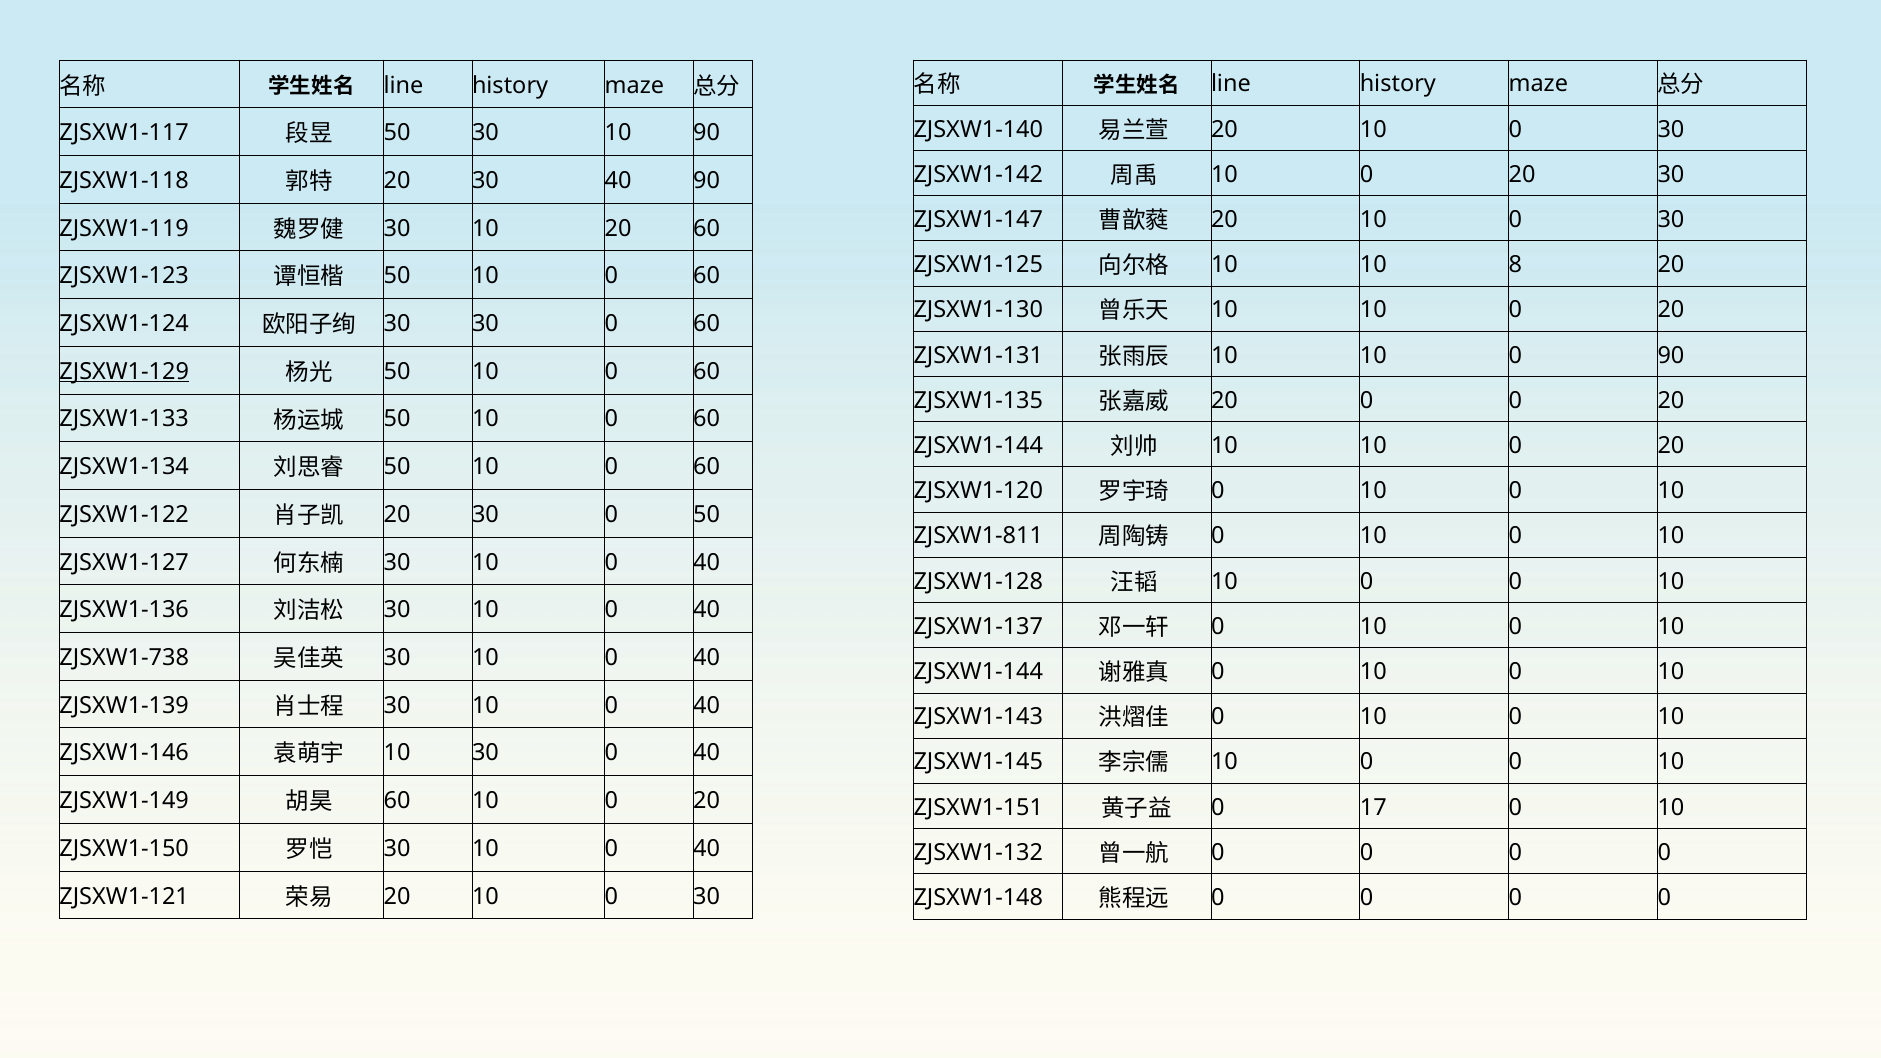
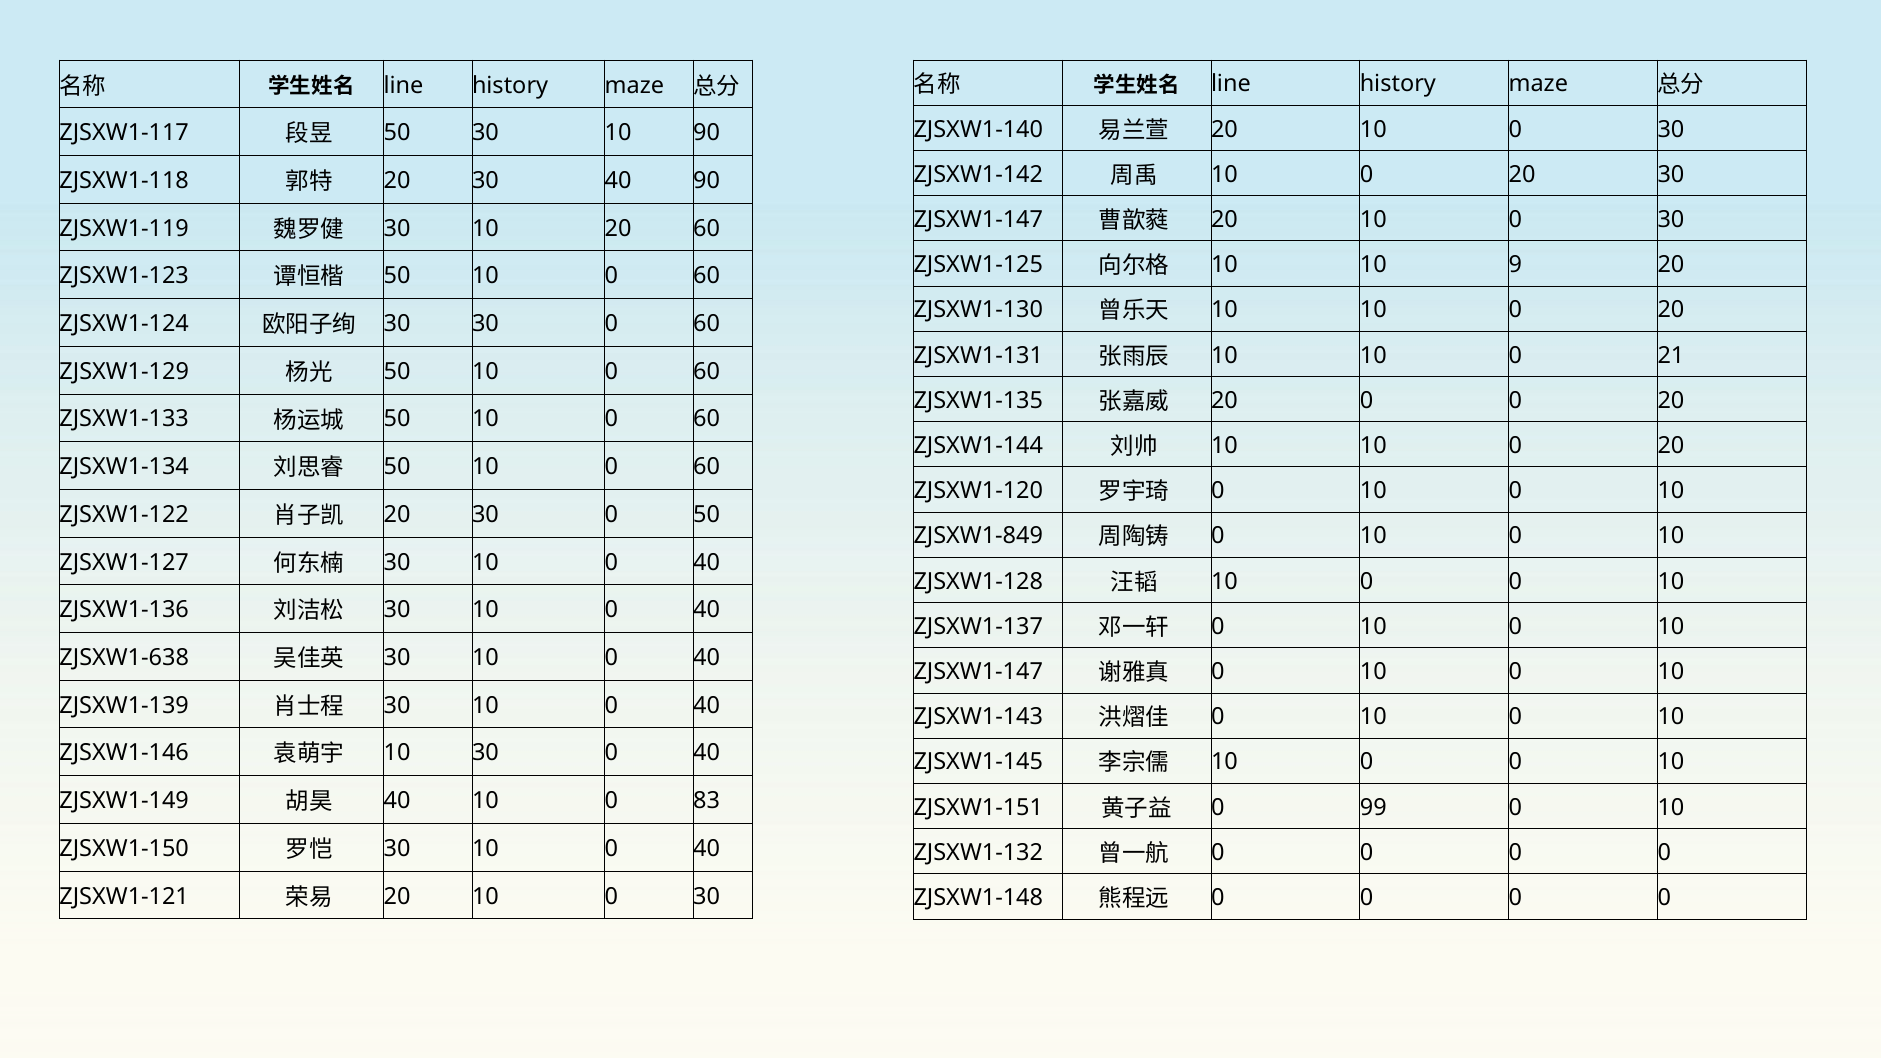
8: 8 -> 9 (1515, 265)
0 90: 90 -> 21 (1671, 355)
ZJSXW1-129 underline: present -> none (124, 372)
ZJSXW1-811: ZJSXW1-811 -> ZJSXW1-849 (978, 536)
ZJSXW1-738: ZJSXW1-738 -> ZJSXW1-638 (124, 658)
ZJSXW1-144: ZJSXW1-144 -> ZJSXW1-147 (978, 672)
60: 60 -> 40 (397, 801)
20: 20 -> 83 (707, 801)
17: 17 -> 99 (1373, 807)
